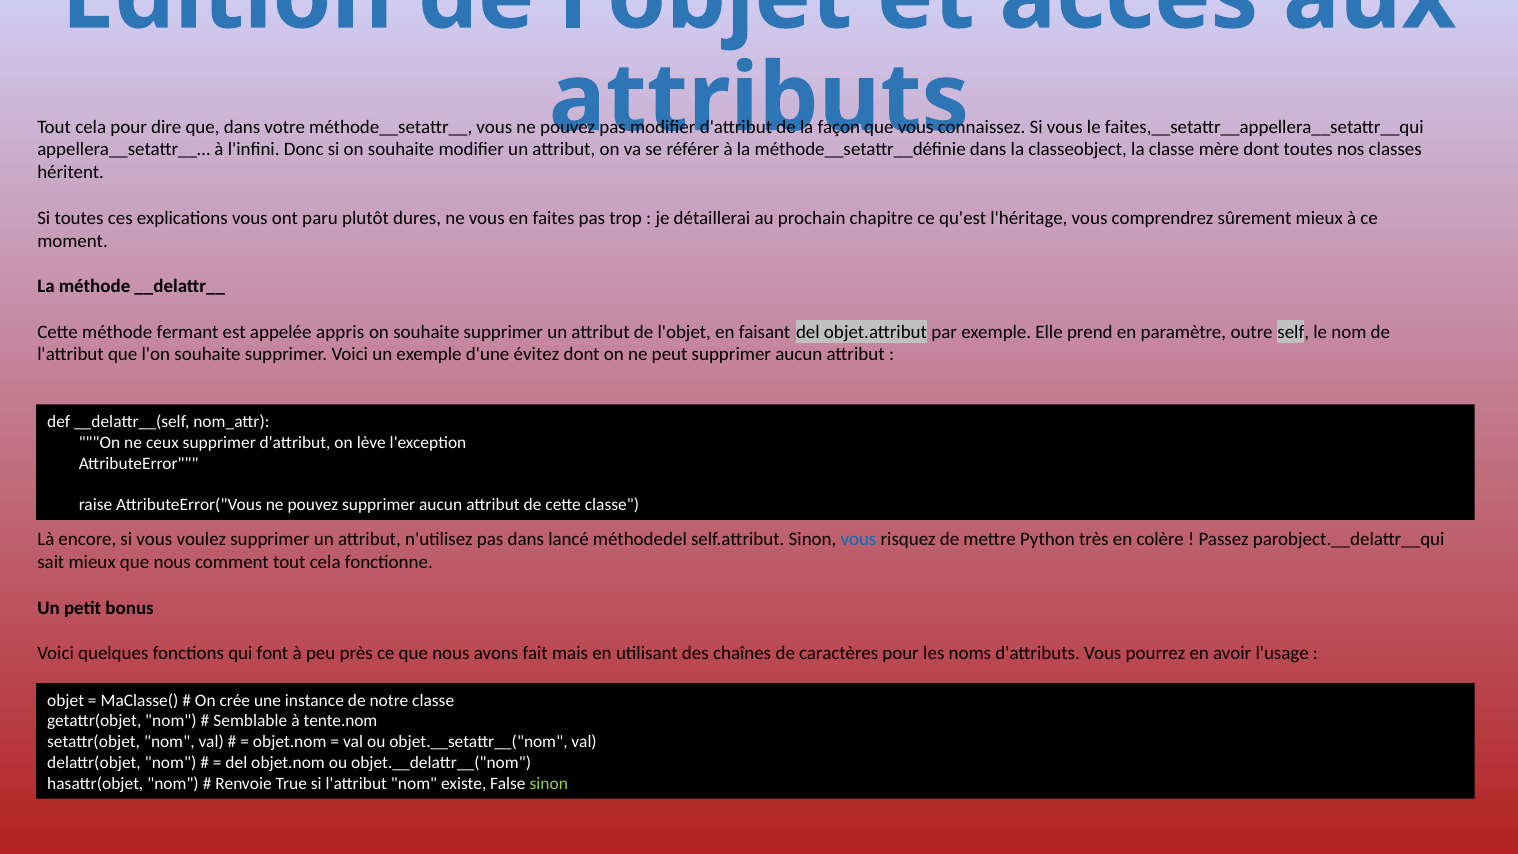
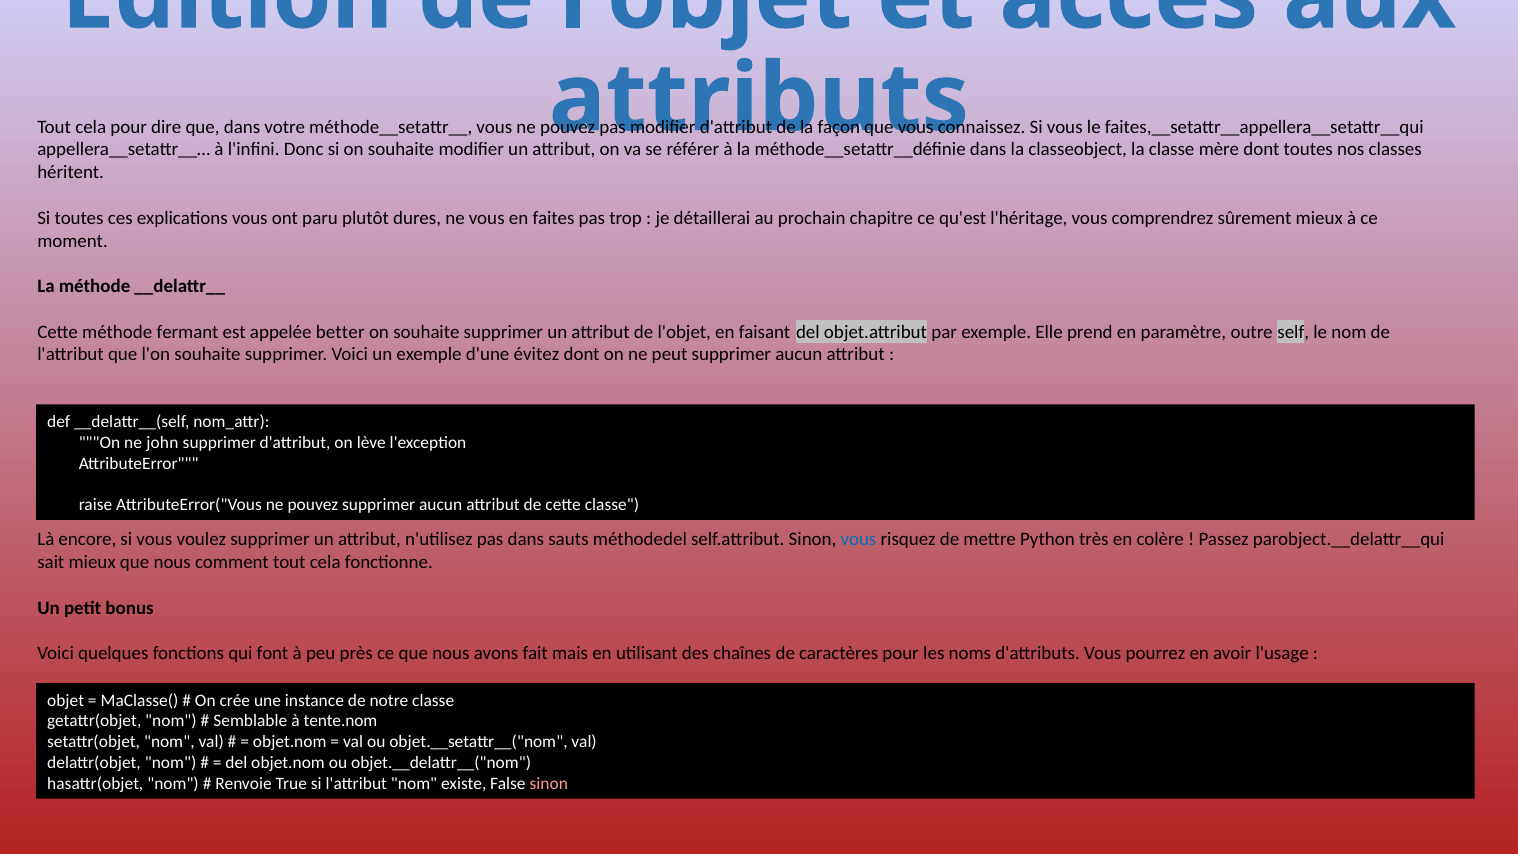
appris: appris -> better (340, 332)
ceux: ceux -> john (162, 442)
lancé: lancé -> sauts (568, 539)
sinon colour: light green -> pink (549, 784)
